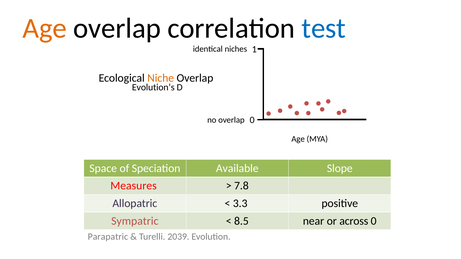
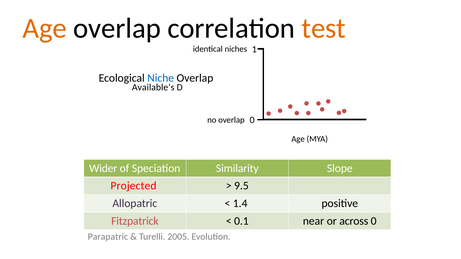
test colour: blue -> orange (324, 28)
Niche colour: orange -> blue (161, 78)
Evolution’s: Evolution’s -> Available’s (153, 87)
Space: Space -> Wider (103, 169)
Available: Available -> Similarity (237, 169)
Measures: Measures -> Projected (134, 186)
7.8: 7.8 -> 9.5 (241, 186)
3.3: 3.3 -> 1.4 (240, 204)
Sympatric: Sympatric -> Fitzpatrick (135, 221)
8.5: 8.5 -> 0.1 (241, 221)
2039: 2039 -> 2005 (178, 237)
